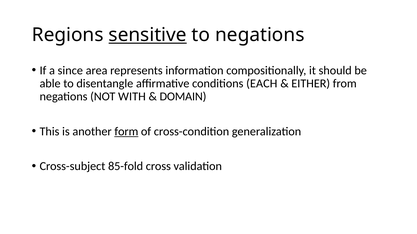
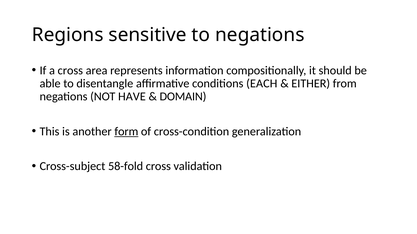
sensitive underline: present -> none (148, 35)
a since: since -> cross (70, 71)
WITH: WITH -> HAVE (132, 97)
85-fold: 85-fold -> 58-fold (126, 167)
